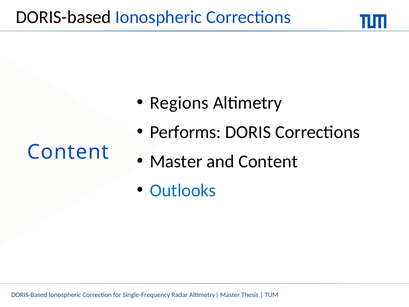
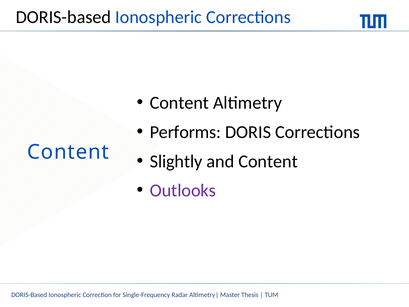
Regions: Regions -> Content (179, 103)
Master: Master -> Slightly (176, 161)
Outlooks colour: blue -> purple (183, 190)
